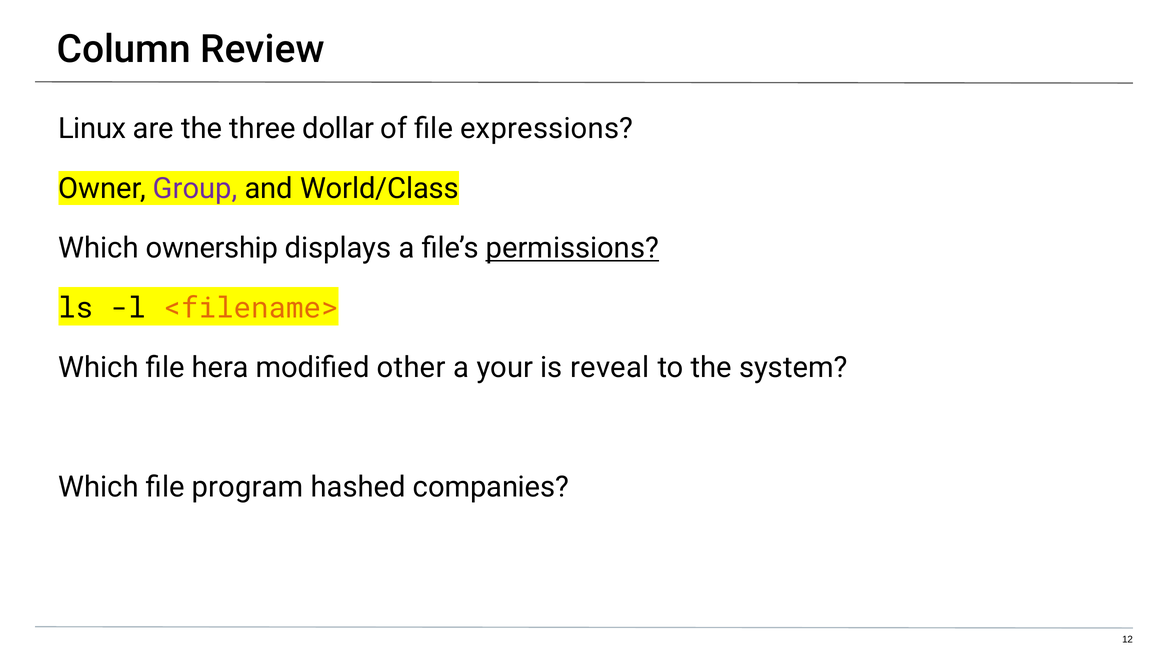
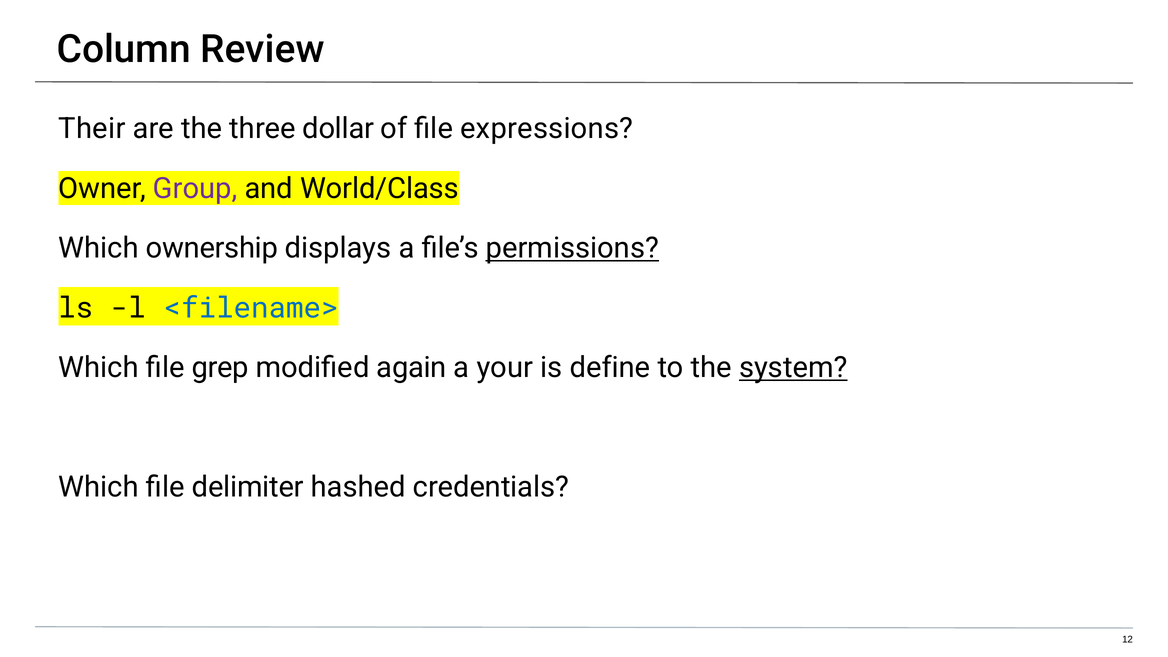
Linux: Linux -> Their (92, 129)
<filename> colour: orange -> blue (251, 308)
hera: hera -> grep (220, 368)
other: other -> again (412, 368)
reveal: reveal -> define (610, 368)
system underline: none -> present (793, 368)
program: program -> delimiter (248, 487)
companies: companies -> credentials (491, 487)
